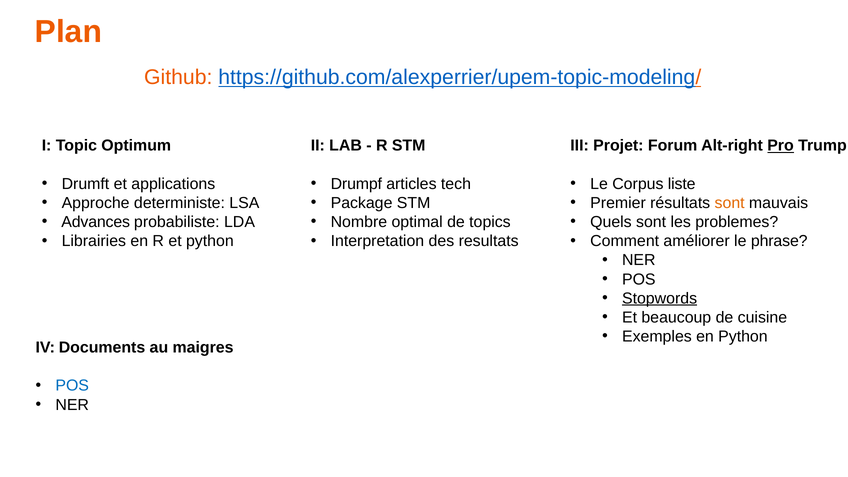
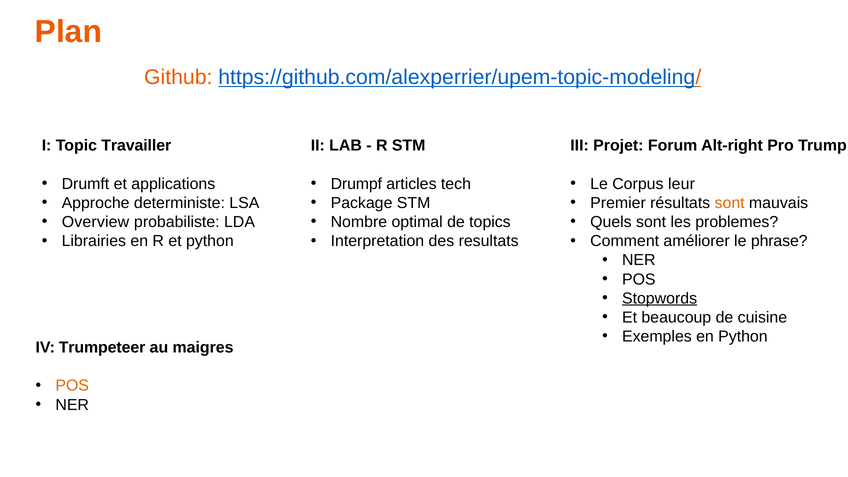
Optimum: Optimum -> Travailler (136, 146)
Pro underline: present -> none (781, 146)
liste: liste -> leur (682, 184)
Advances: Advances -> Overview (96, 222)
Documents: Documents -> Trumpeteer (102, 348)
POS colour: blue -> orange (72, 386)
